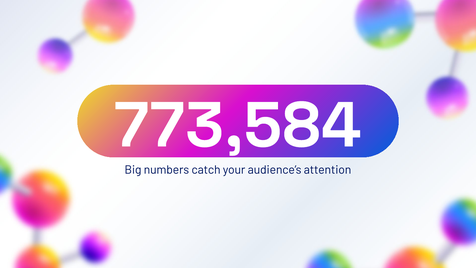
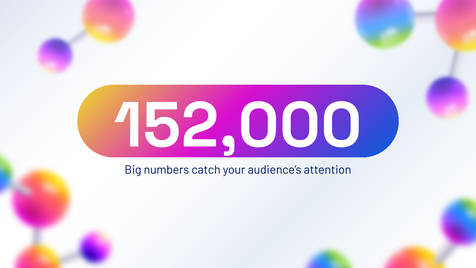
773,584: 773,584 -> 152,000 (238, 125)
